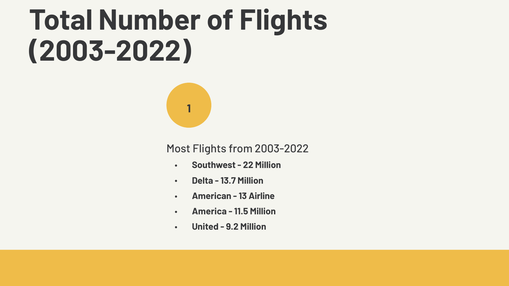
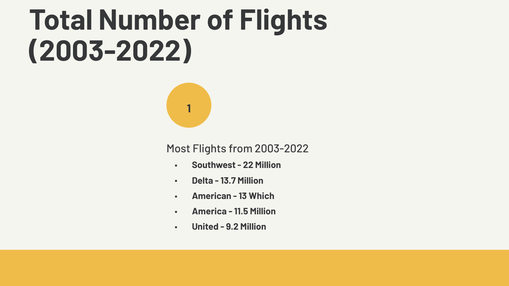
Airline: Airline -> Which (262, 196)
